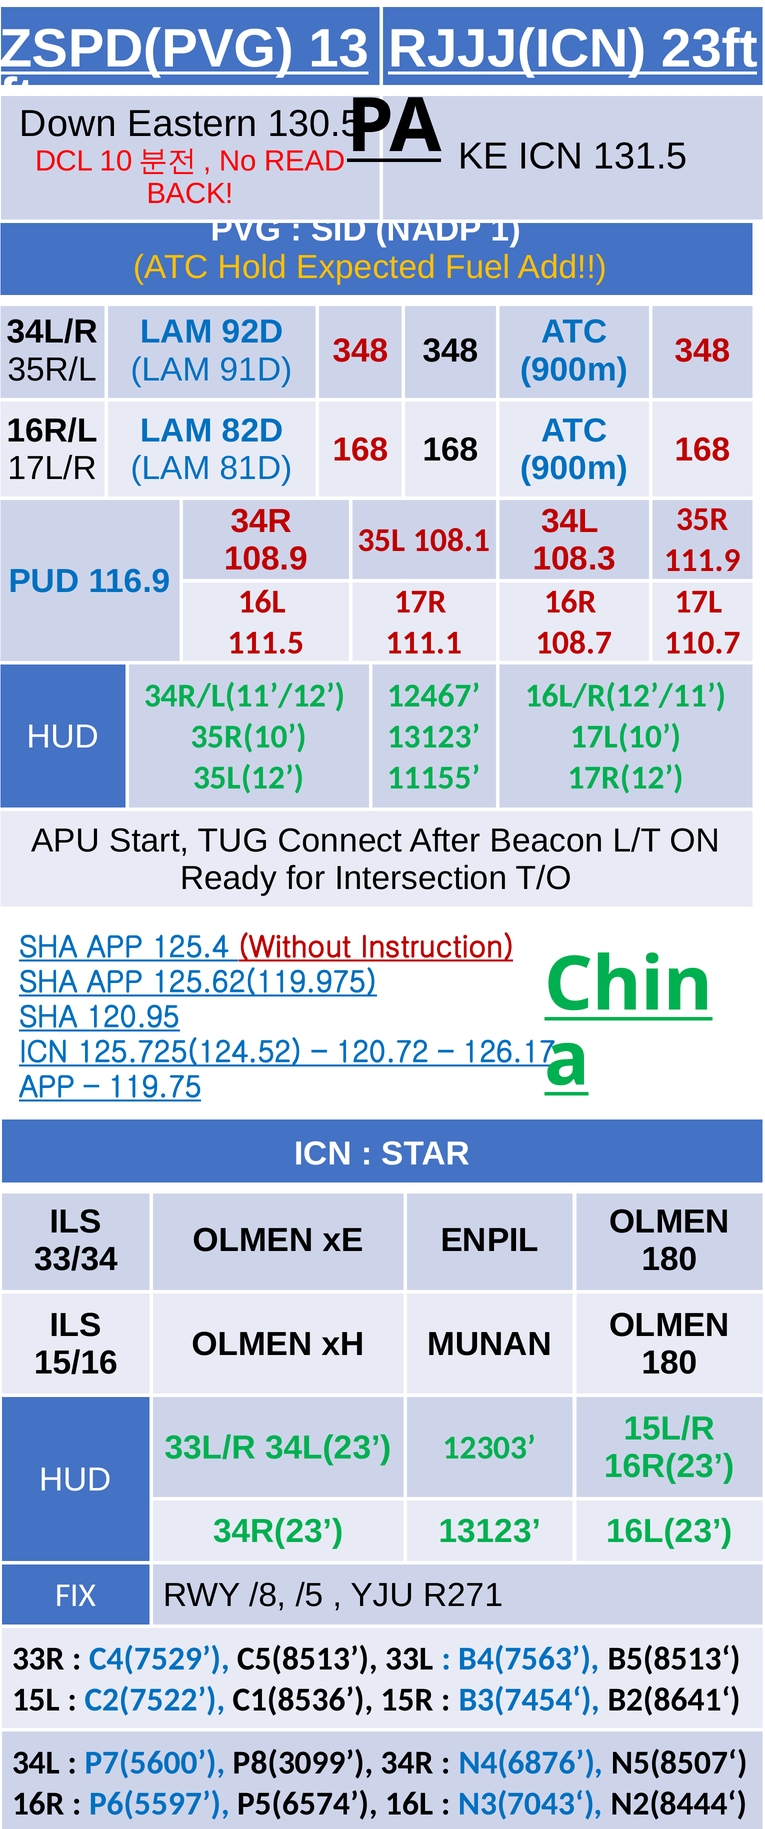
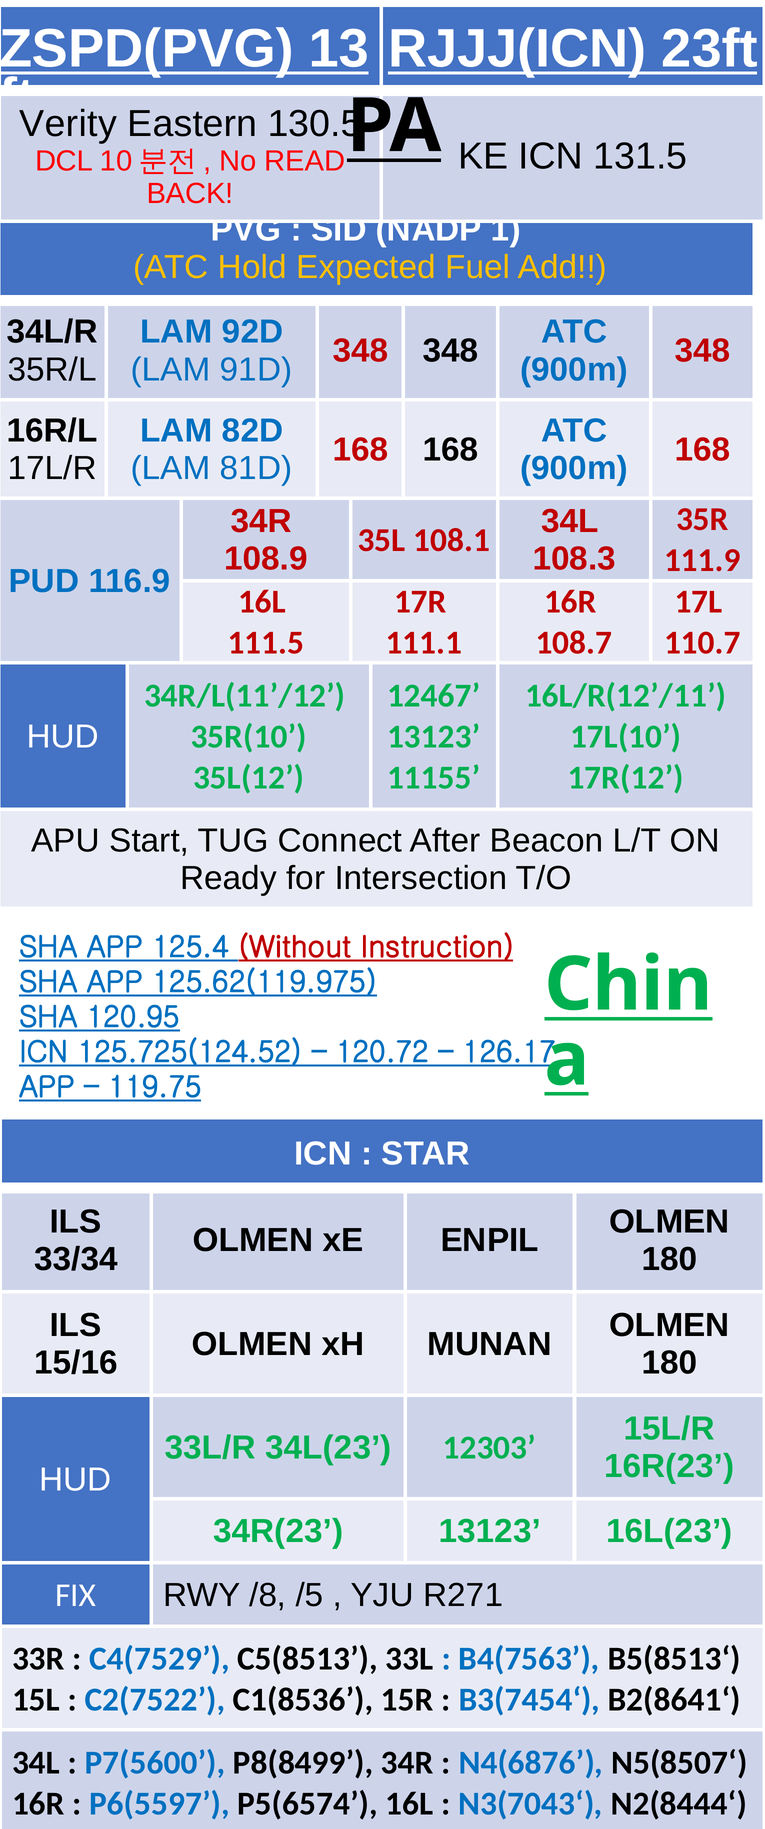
Down: Down -> Verity (68, 124)
P8(3099: P8(3099 -> P8(8499 (303, 1764)
